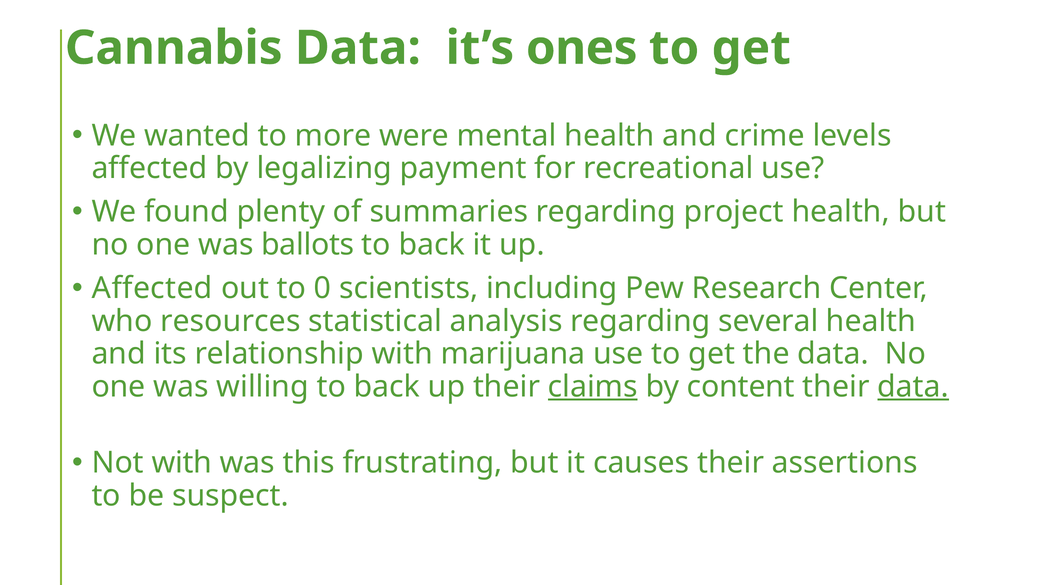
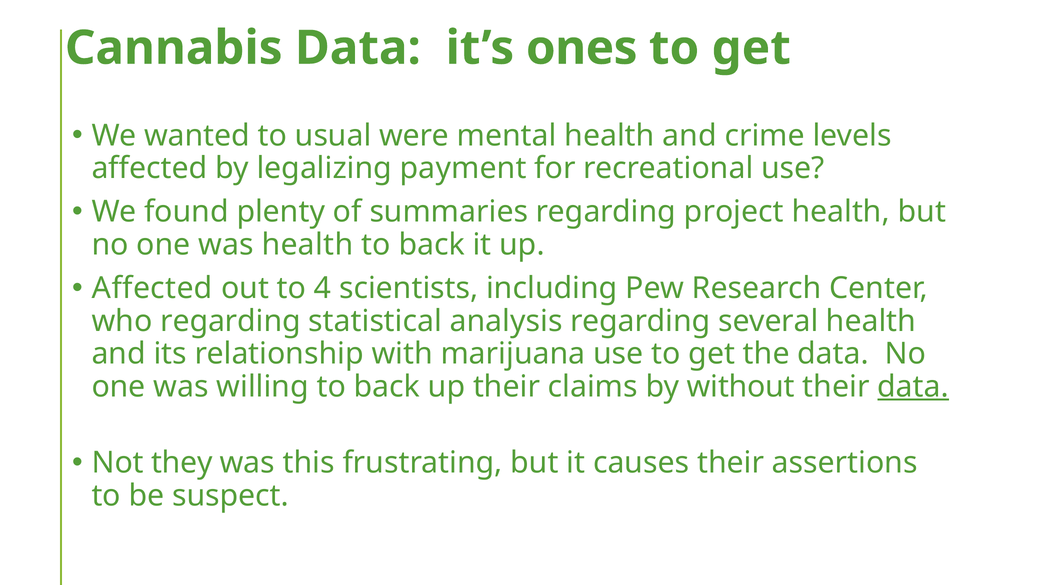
more: more -> usual (333, 135)
was ballots: ballots -> health (307, 244)
0: 0 -> 4 (323, 288)
who resources: resources -> regarding (230, 321)
claims underline: present -> none (593, 386)
content: content -> without (741, 386)
Not with: with -> they (182, 463)
